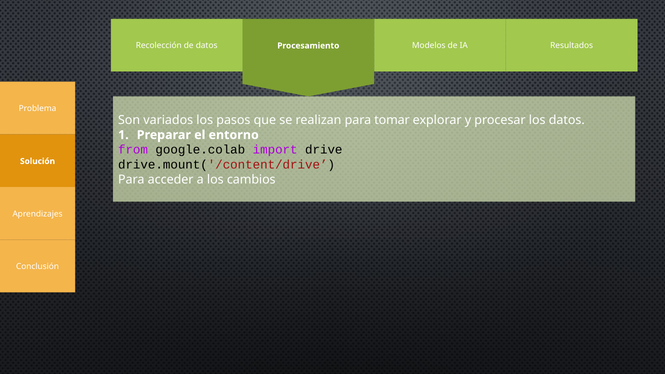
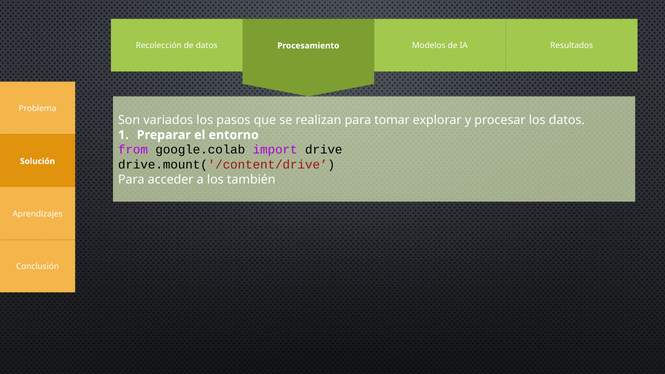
cambios: cambios -> también (251, 180)
